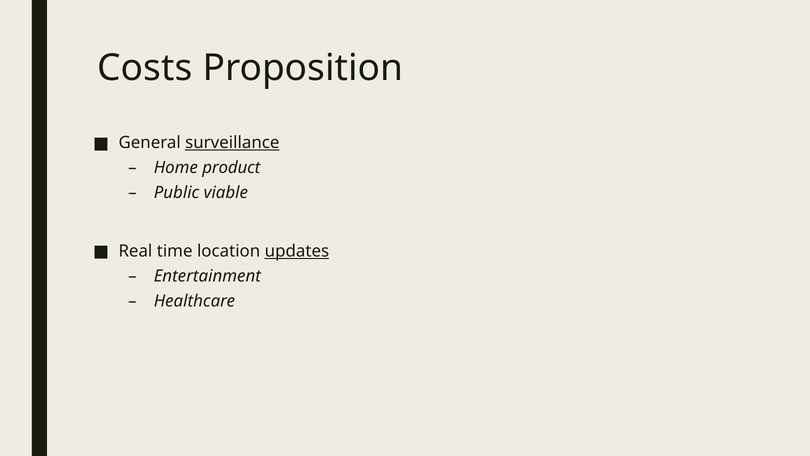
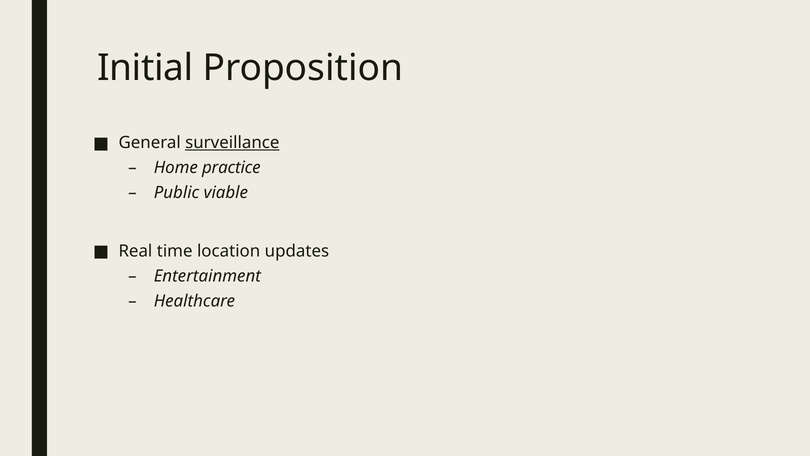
Costs: Costs -> Initial (145, 68)
product: product -> practice (231, 168)
updates underline: present -> none (297, 251)
